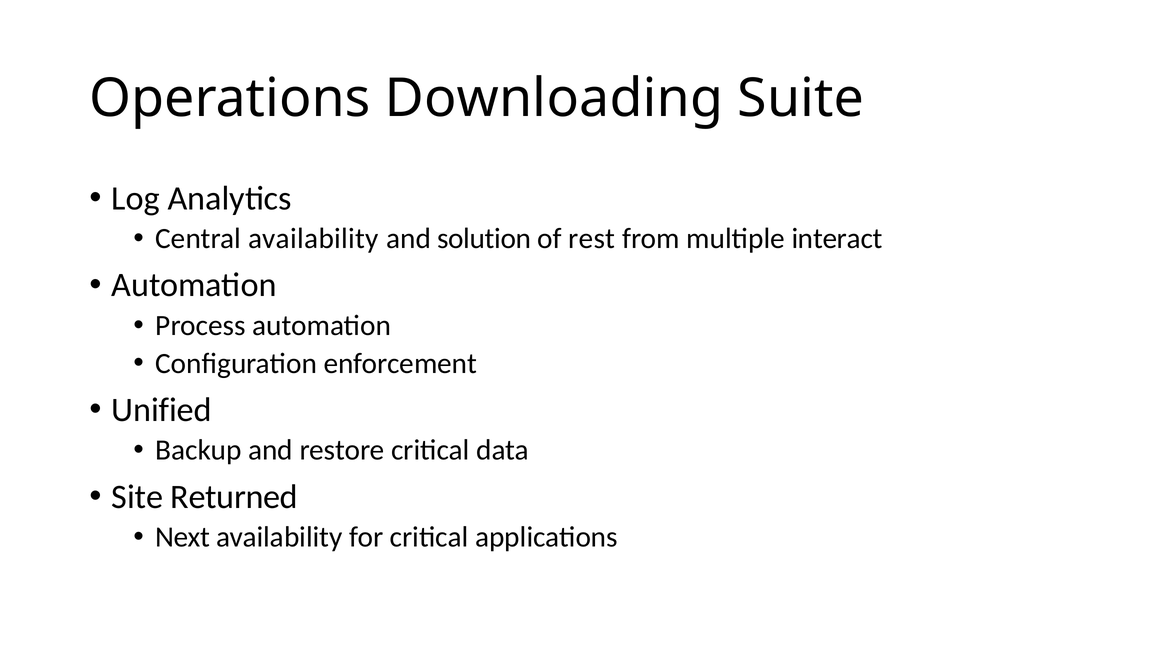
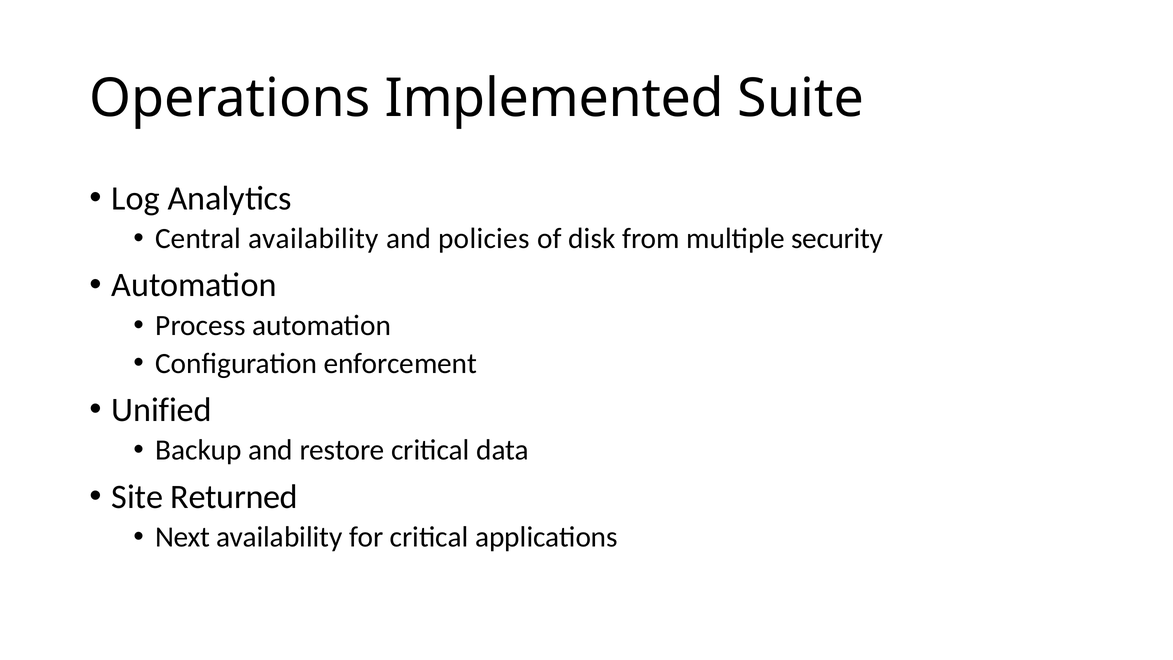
Downloading: Downloading -> Implemented (554, 99)
solution: solution -> policies (484, 239)
rest: rest -> disk (592, 239)
interact: interact -> security (837, 239)
